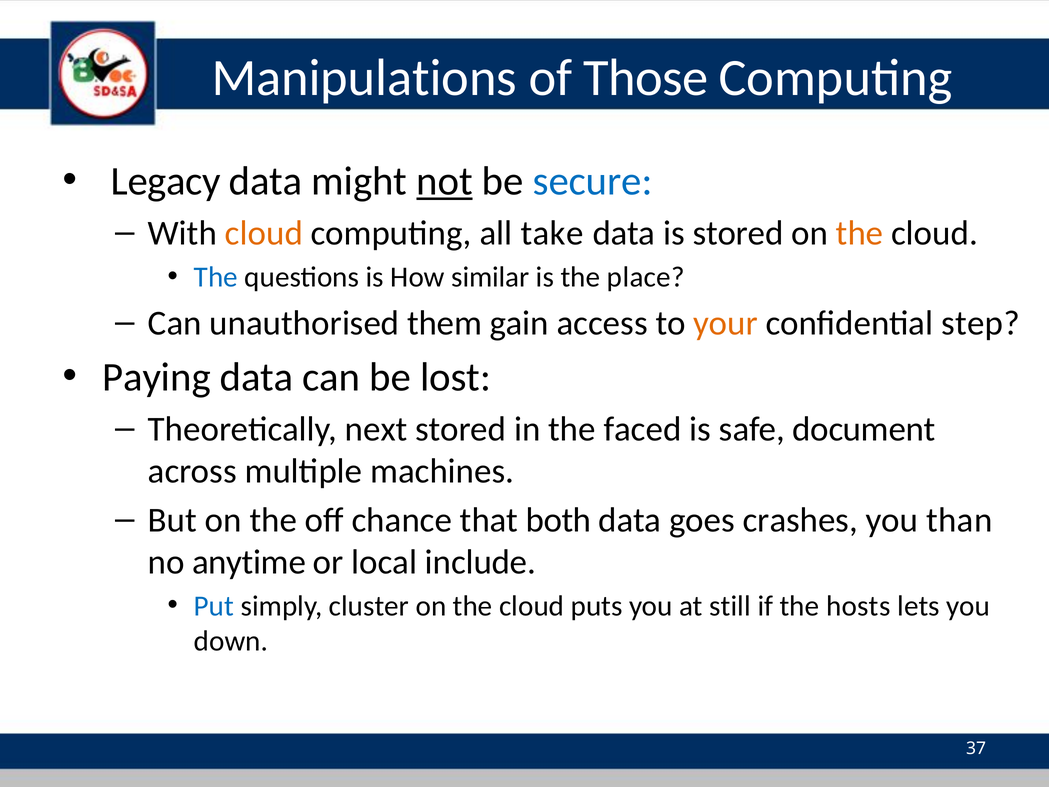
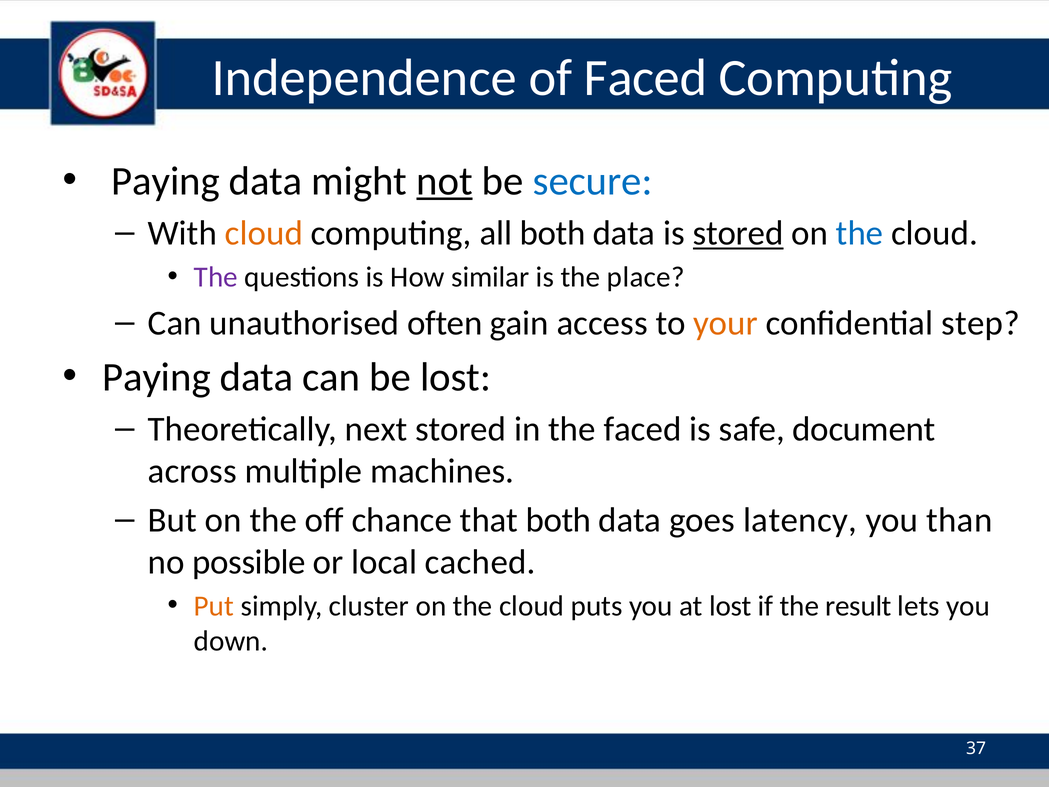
Manipulations: Manipulations -> Independence (364, 78)
of Those: Those -> Faced (646, 78)
Legacy: Legacy -> Paying (166, 181)
all take: take -> both (553, 233)
stored underline: none -> present (738, 233)
the colour: orange -> blue (860, 233)
The colour: blue -> purple (216, 277)
them: them -> often (445, 323)
crashes: crashes -> latency (800, 520)
anytime: anytime -> possible (249, 562)
include: include -> cached (480, 562)
Put colour: blue -> orange (214, 606)
at still: still -> lost (730, 606)
hosts: hosts -> result (859, 606)
